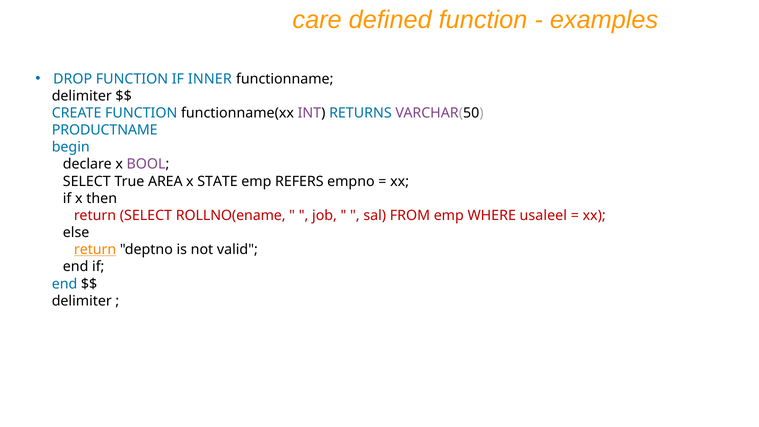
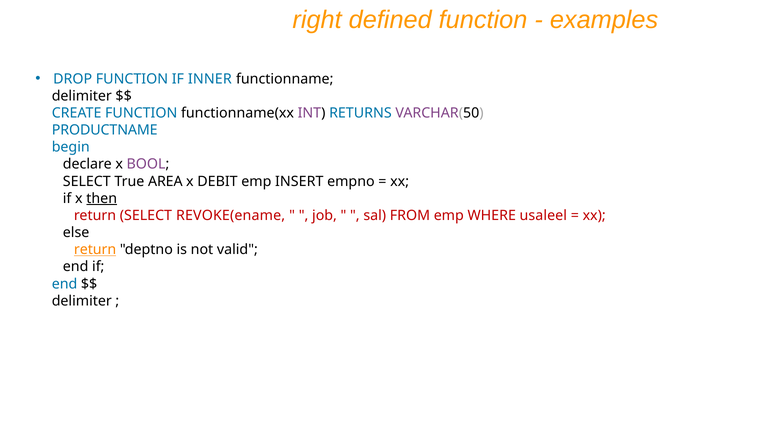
care: care -> right (317, 20)
STATE: STATE -> DEBIT (217, 181)
REFERS: REFERS -> INSERT (299, 181)
then underline: none -> present (102, 198)
ROLLNO(ename: ROLLNO(ename -> REVOKE(ename (231, 215)
